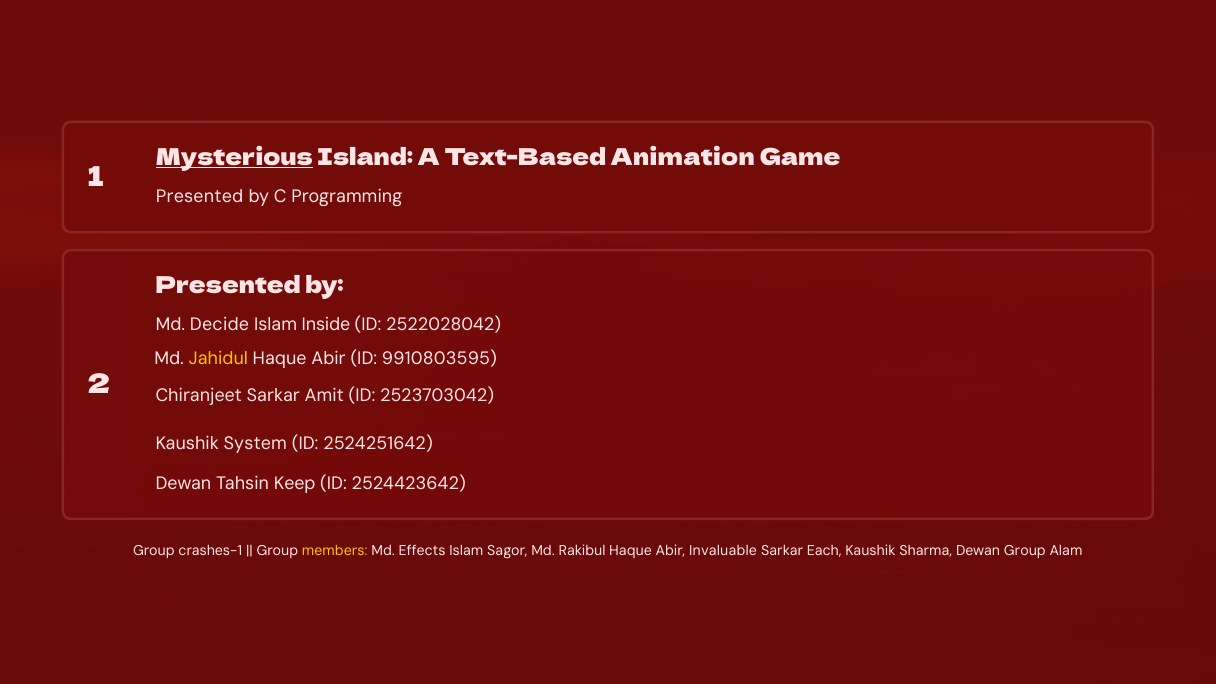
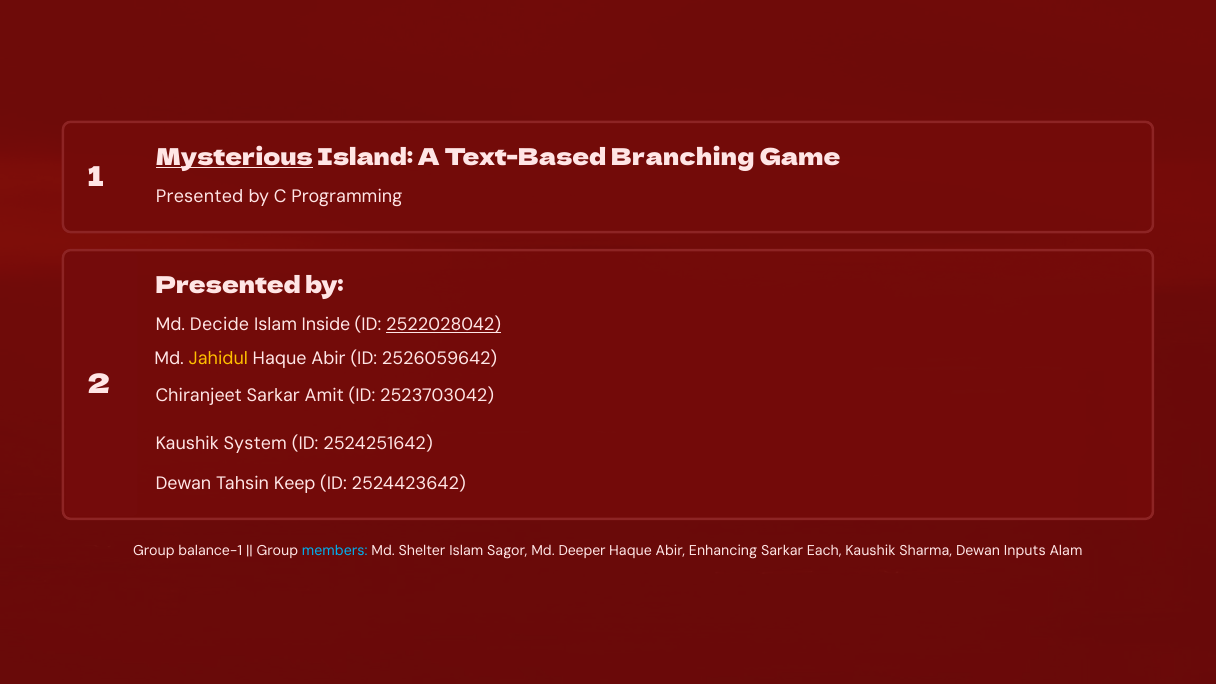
Animation: Animation -> Branching (683, 158)
2522028042 underline: none -> present (444, 325)
9910803595: 9910803595 -> 2526059642 (440, 359)
crashes-1: crashes-1 -> balance-1 (210, 550)
members colour: yellow -> light blue (335, 550)
Effects: Effects -> Shelter (422, 550)
Rakibul: Rakibul -> Deeper (582, 550)
Invaluable: Invaluable -> Enhancing (723, 550)
Dewan Group: Group -> Inputs (1025, 550)
